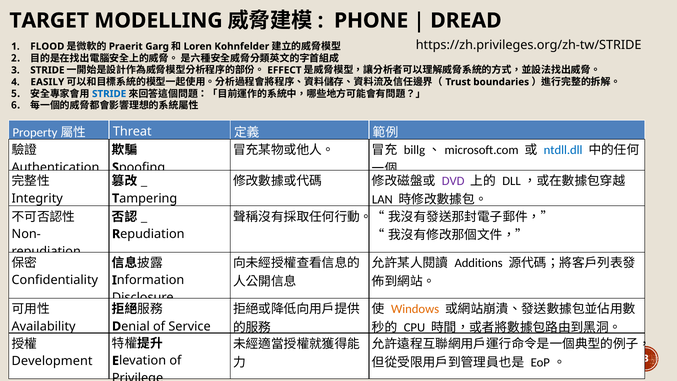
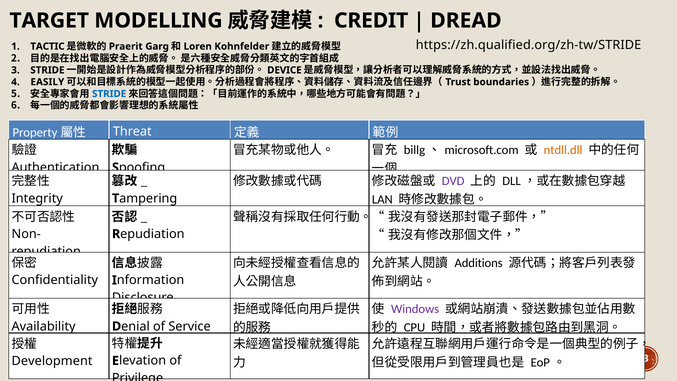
PHONE: PHONE -> CREDIT (371, 21)
https://zh.privileges.org/zh-tw/STRIDE: https://zh.privileges.org/zh-tw/STRIDE -> https://zh.qualified.org/zh-tw/STRIDE (529, 45)
FLOOD: FLOOD -> TACTIC (47, 46)
EFFECT: EFFECT -> DEVICE (284, 70)
ntdll.dll colour: blue -> orange (563, 150)
Windows colour: orange -> purple (415, 309)
